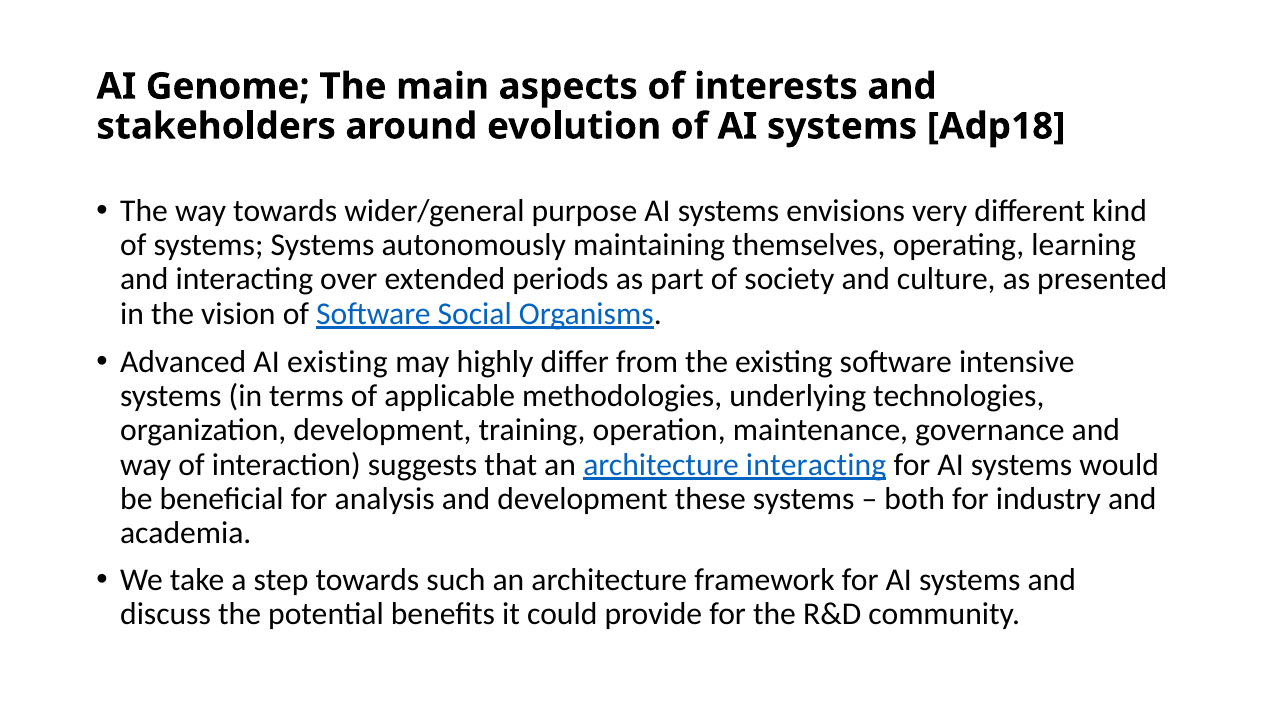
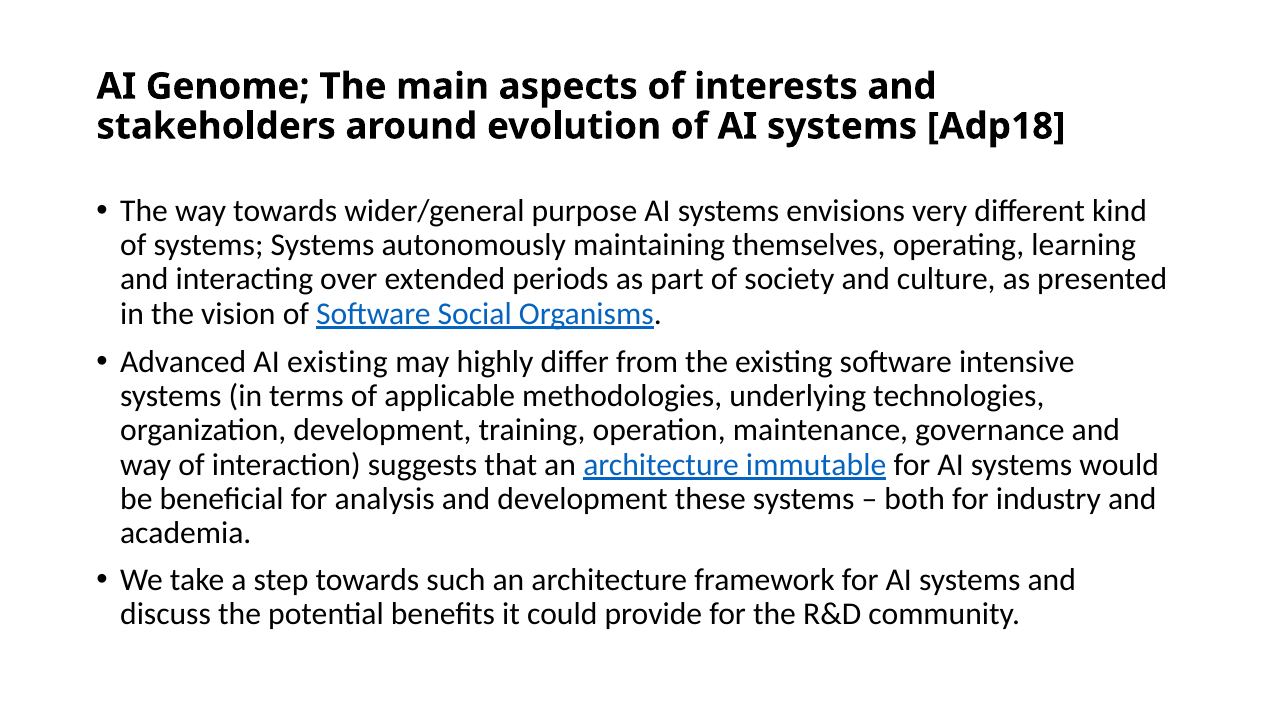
architecture interacting: interacting -> immutable (816, 464)
